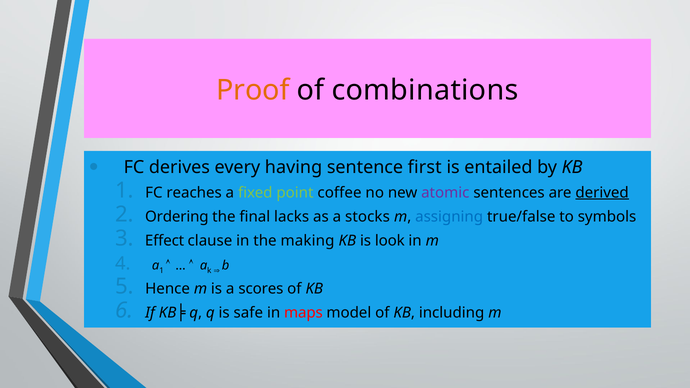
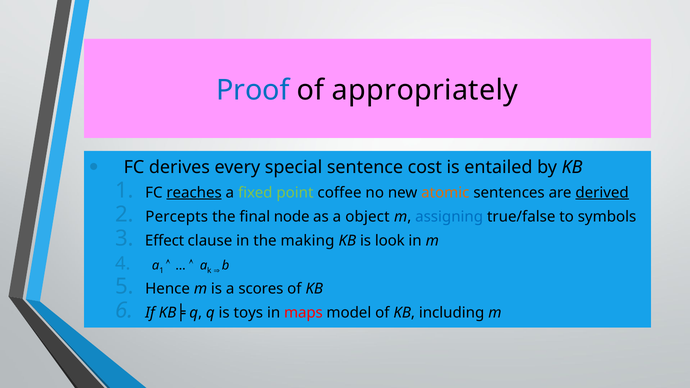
Proof colour: orange -> blue (253, 90)
combinations: combinations -> appropriately (425, 90)
having: having -> special (294, 167)
first: first -> cost (425, 167)
reaches underline: none -> present (194, 193)
atomic colour: purple -> orange (445, 193)
Ordering: Ordering -> Percepts (177, 217)
lacks: lacks -> node (292, 217)
stocks: stocks -> object (367, 217)
safe: safe -> toys (248, 313)
